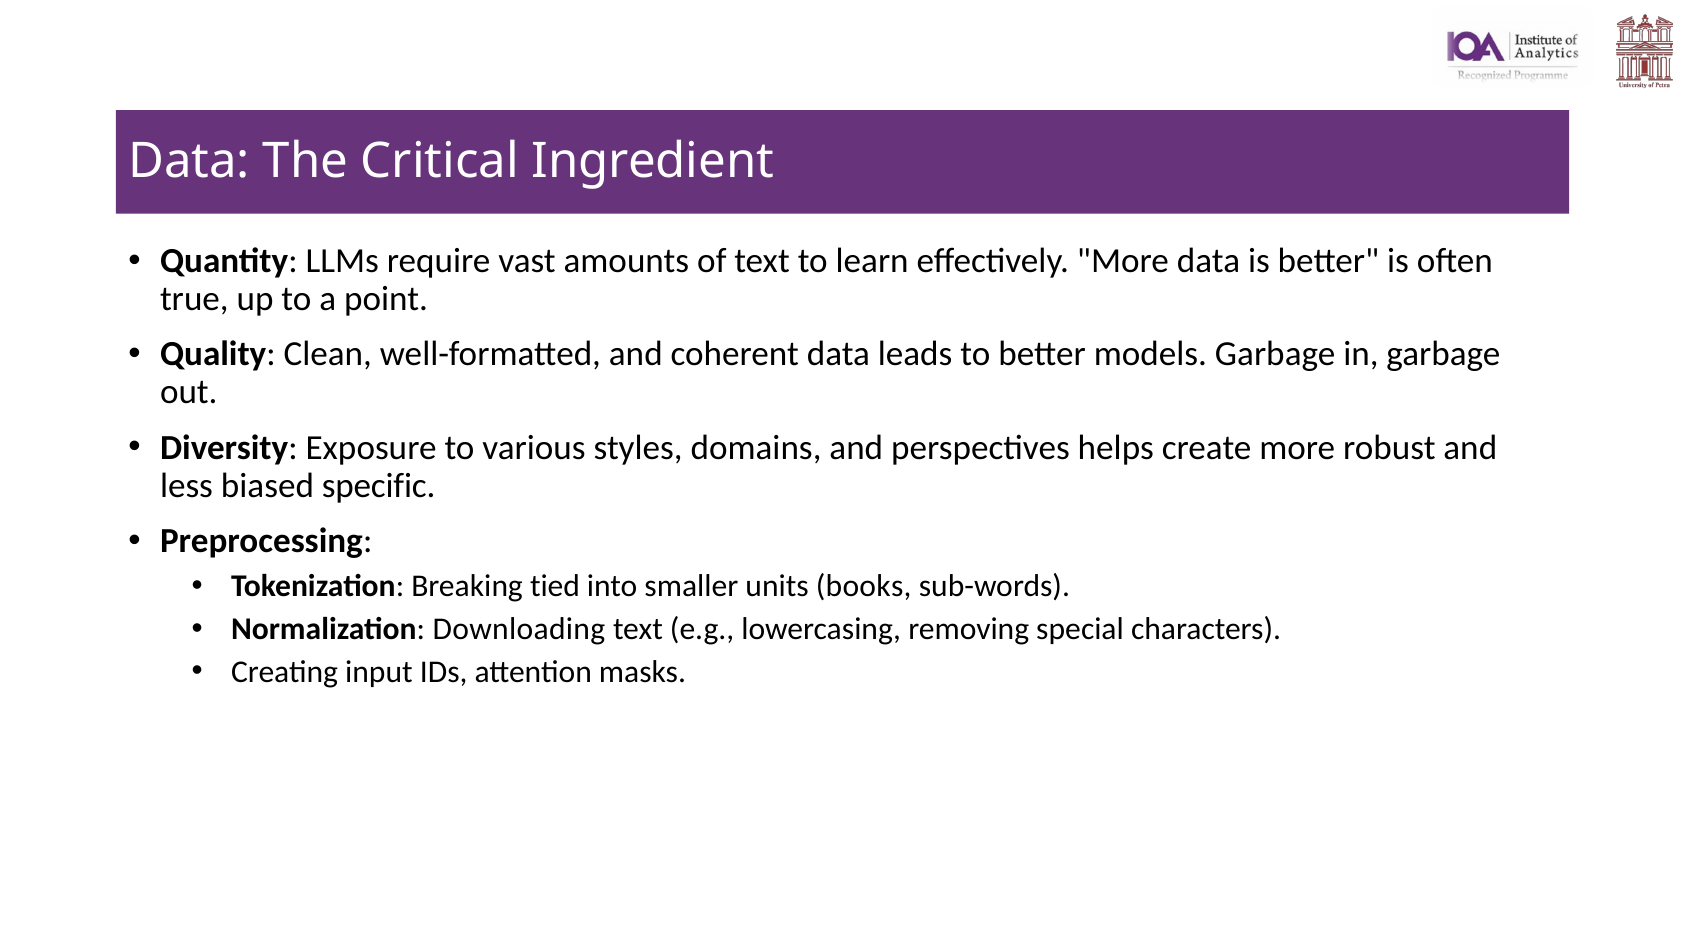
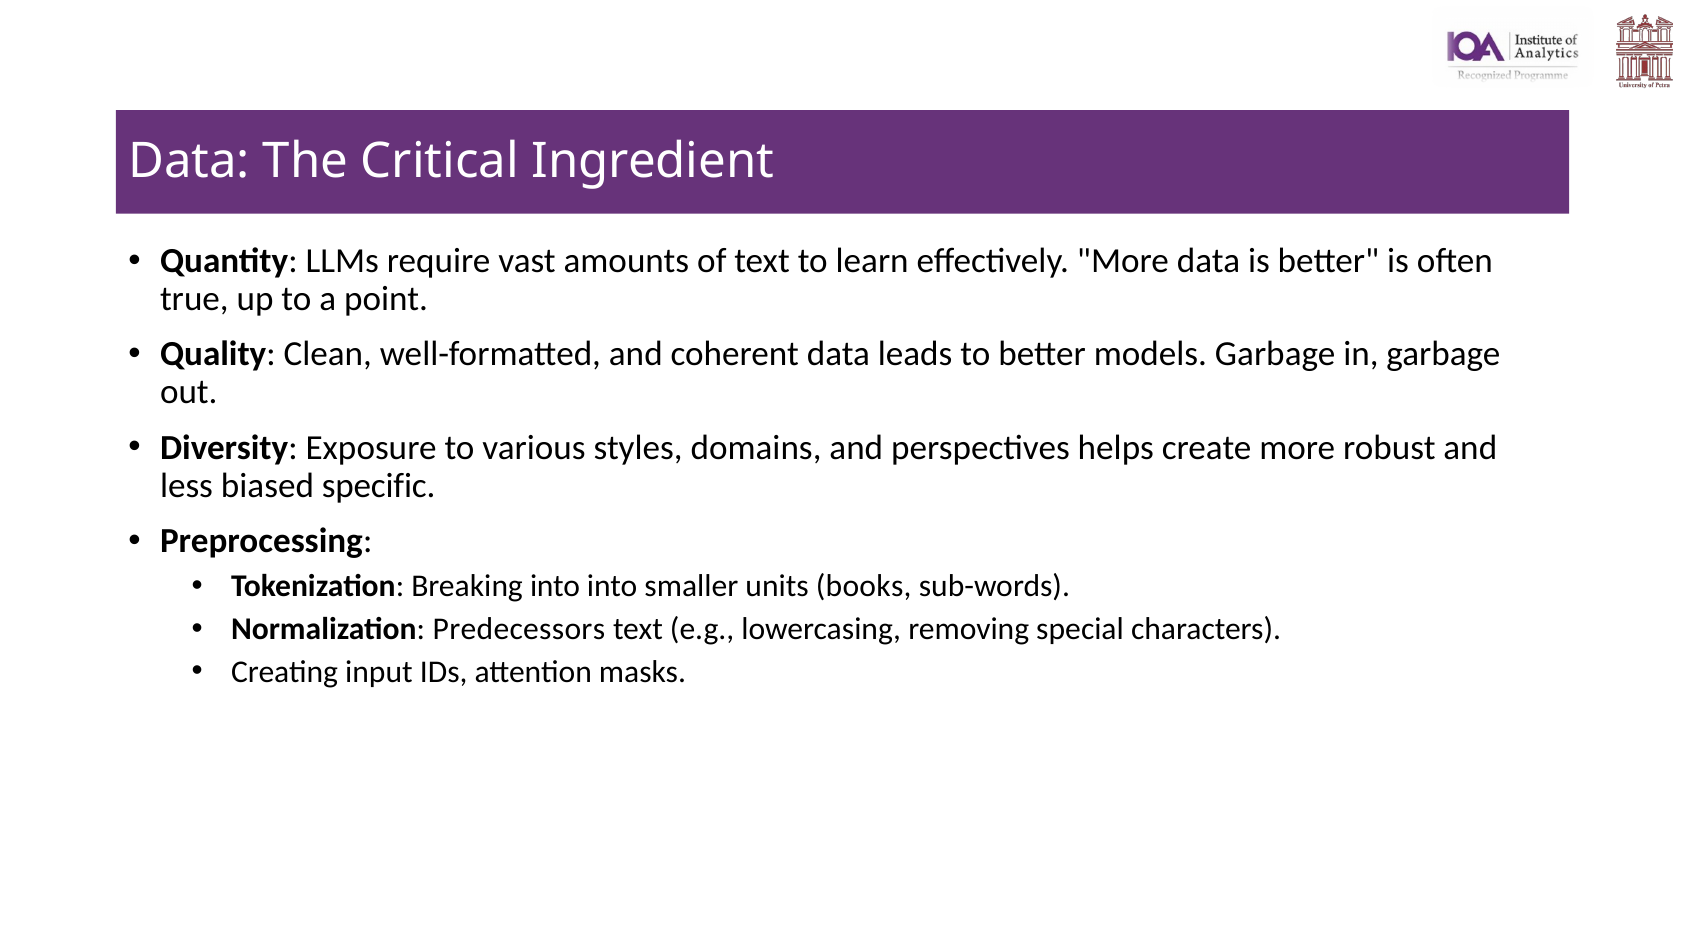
Breaking tied: tied -> into (555, 586)
Downloading: Downloading -> Predecessors (519, 629)
